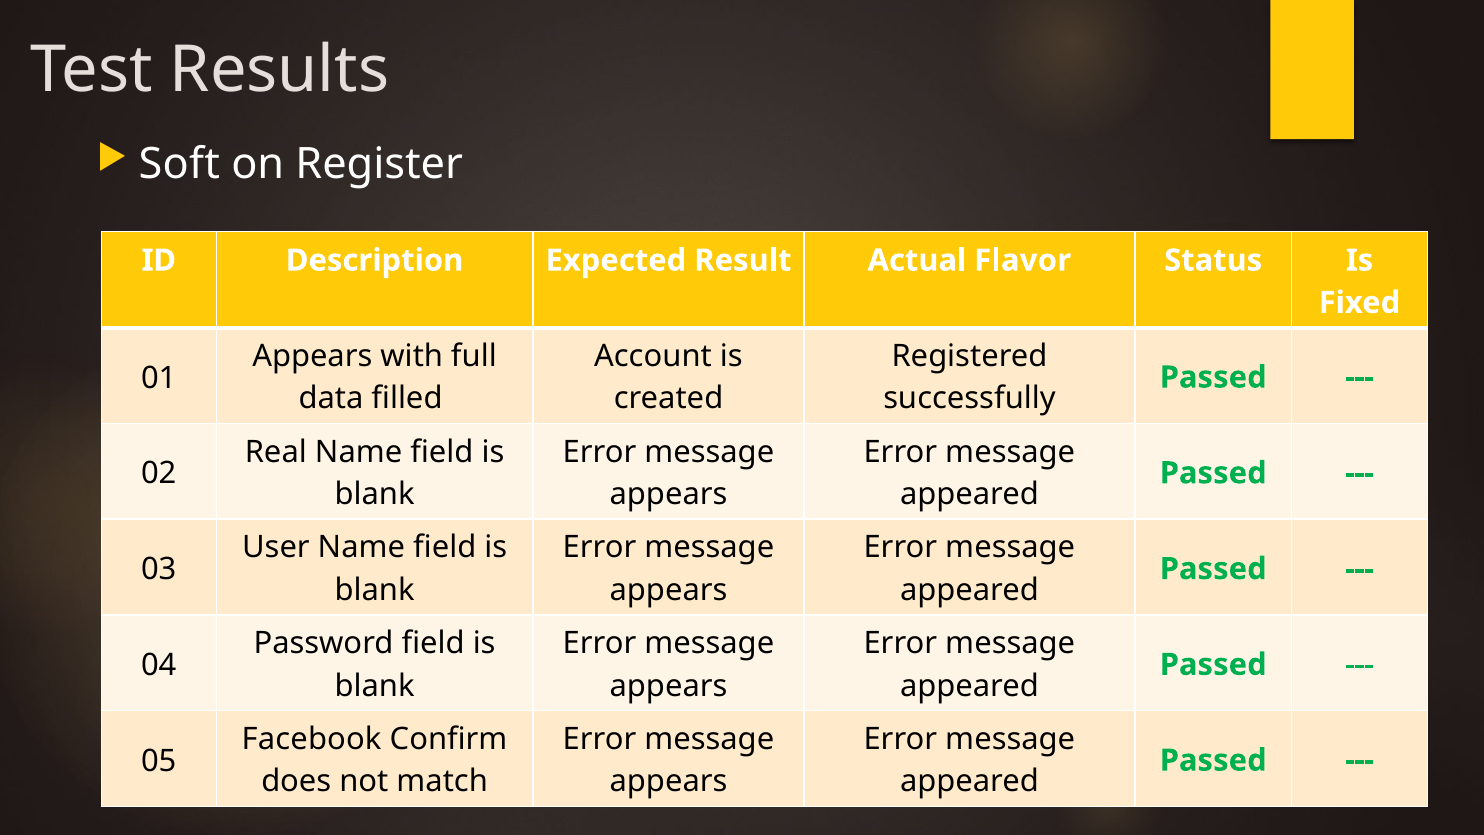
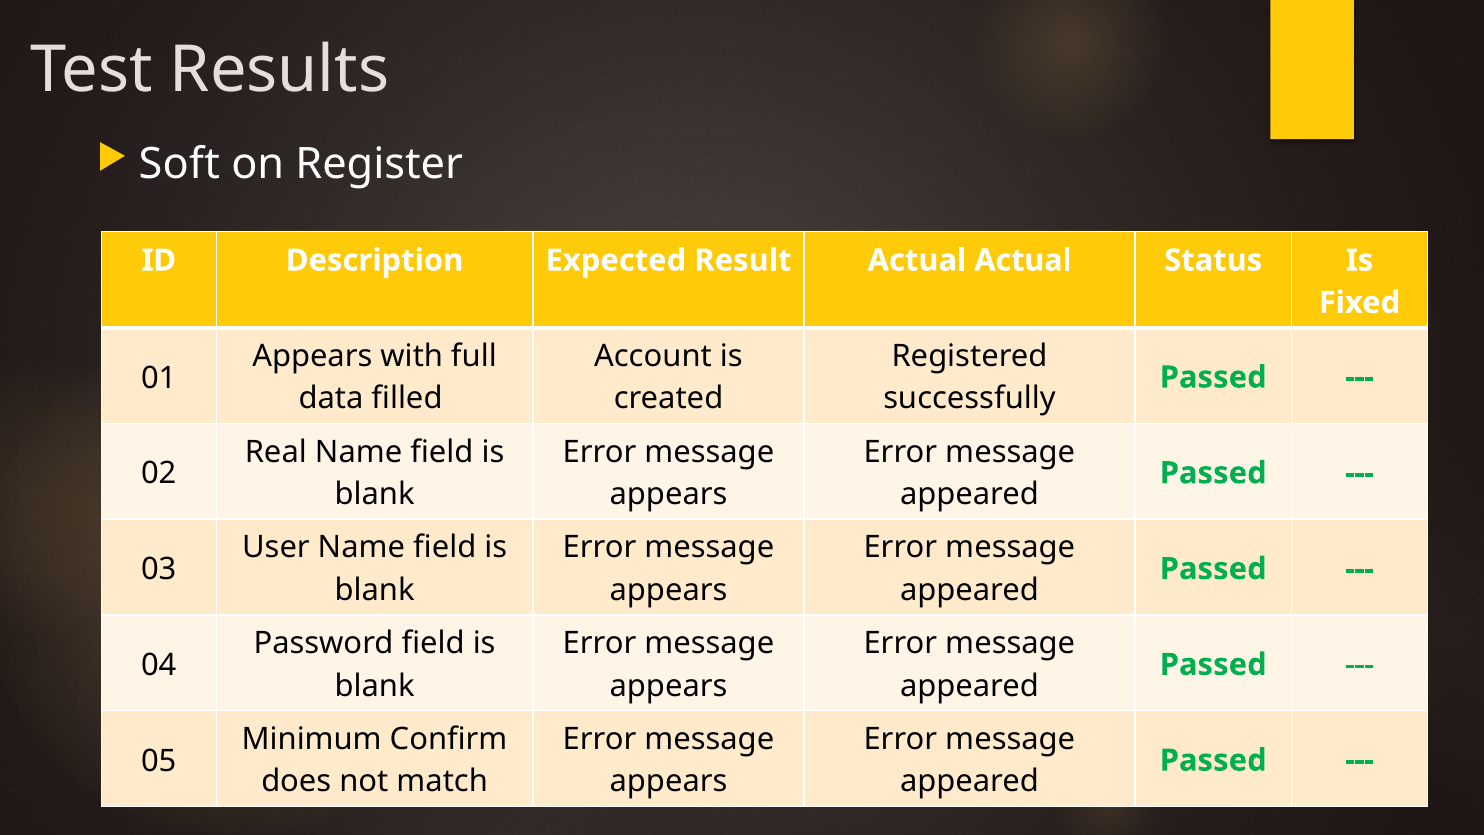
Actual Flavor: Flavor -> Actual (1023, 260)
Facebook: Facebook -> Minimum (312, 739)
